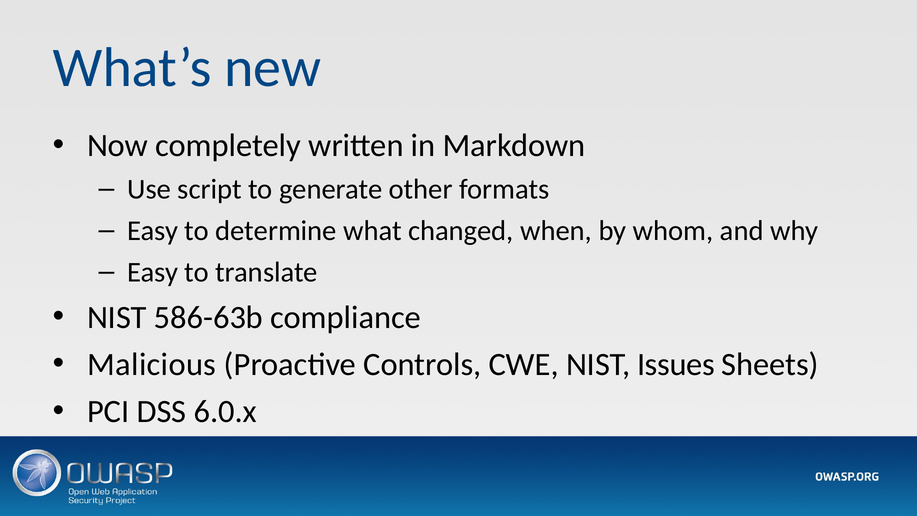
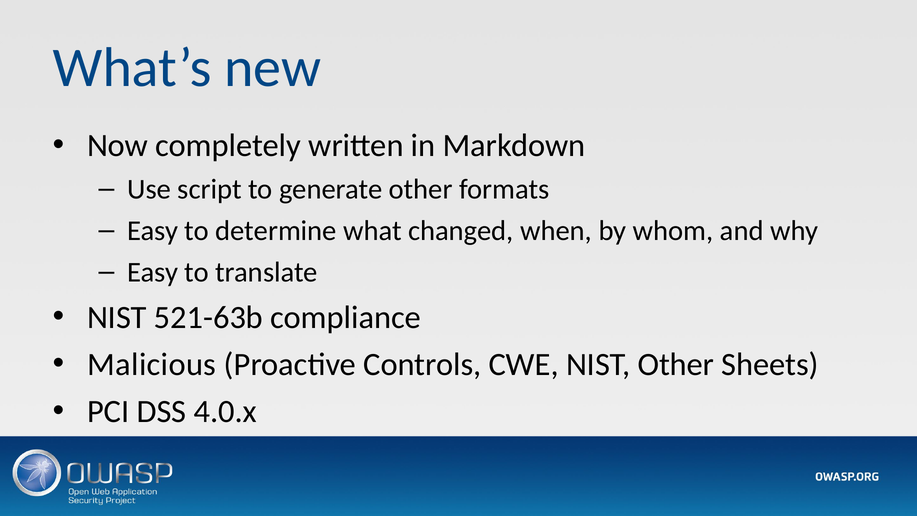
586-63b: 586-63b -> 521-63b (208, 317)
NIST Issues: Issues -> Other (676, 364)
6.0.x: 6.0.x -> 4.0.x (225, 411)
